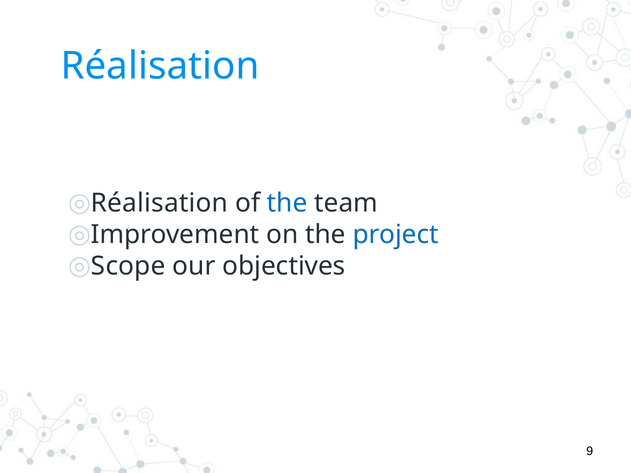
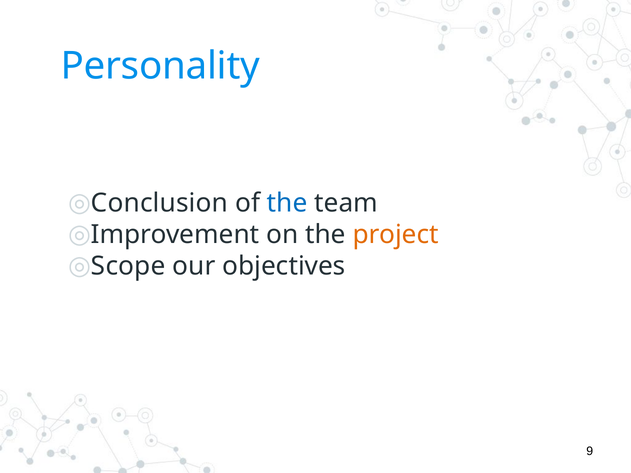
Réalisation: Réalisation -> Personality (160, 66)
Réalisation: Réalisation -> Conclusion (160, 203)
project colour: blue -> orange (396, 235)
